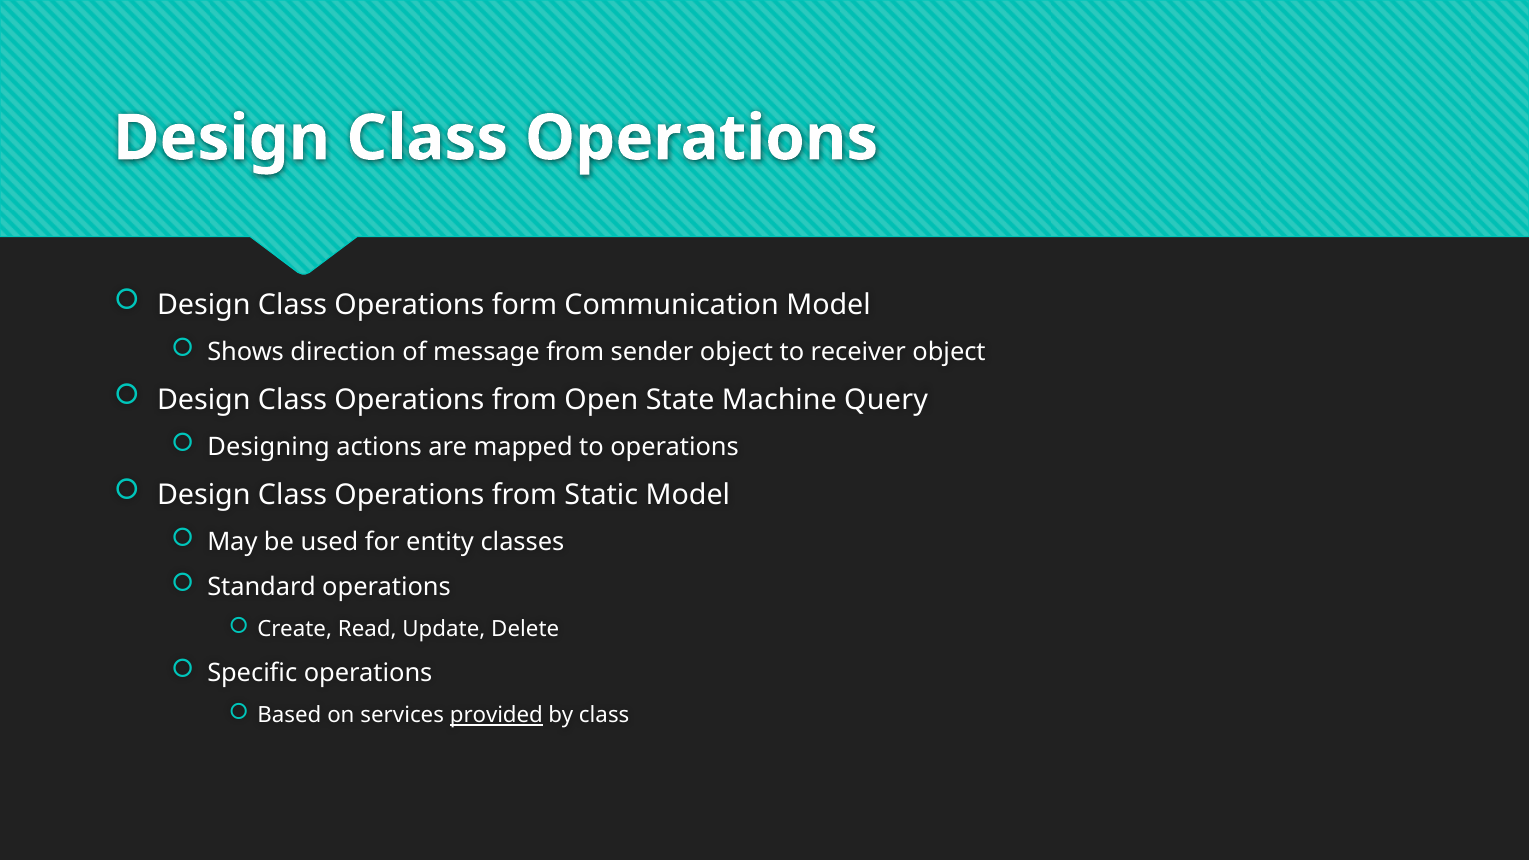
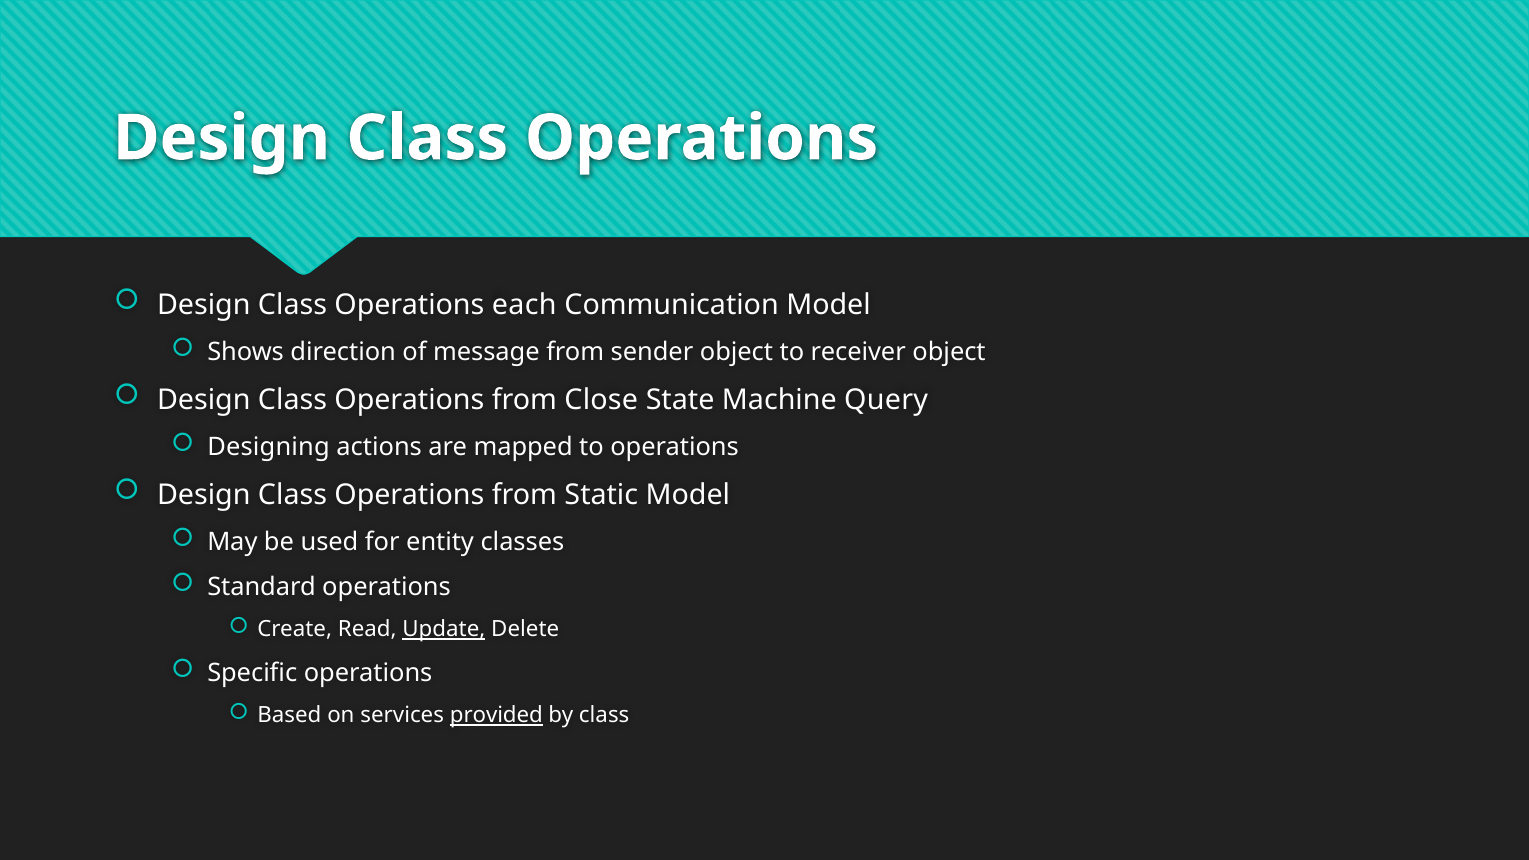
form: form -> each (524, 305)
Open: Open -> Close (601, 400)
Update underline: none -> present (444, 630)
